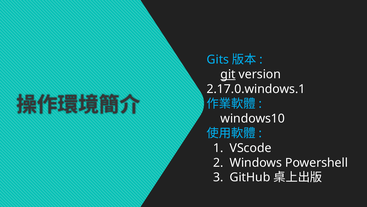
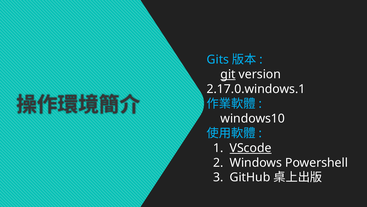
VScode underline: none -> present (251, 148)
